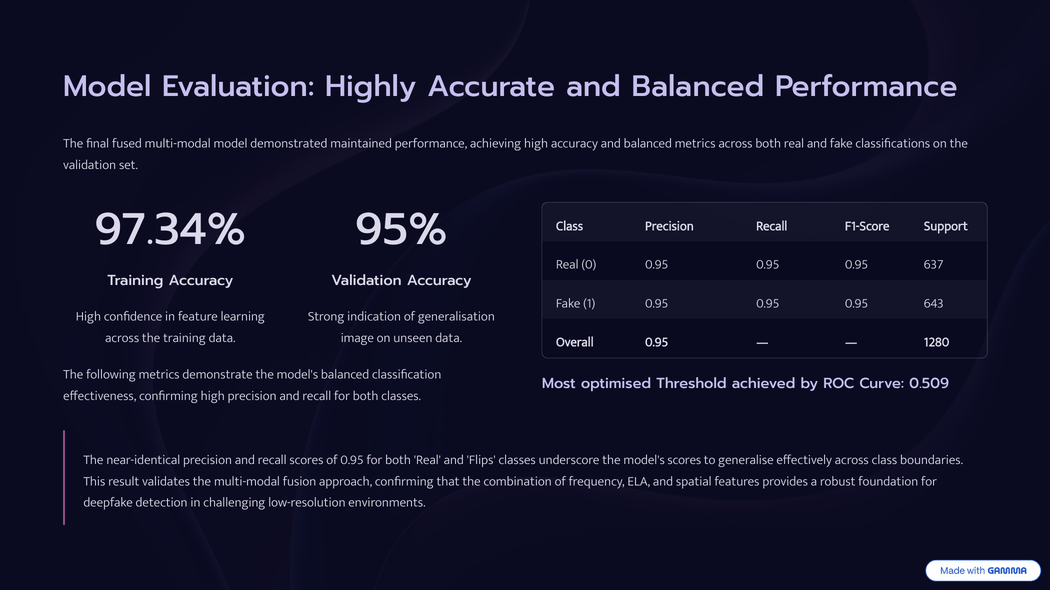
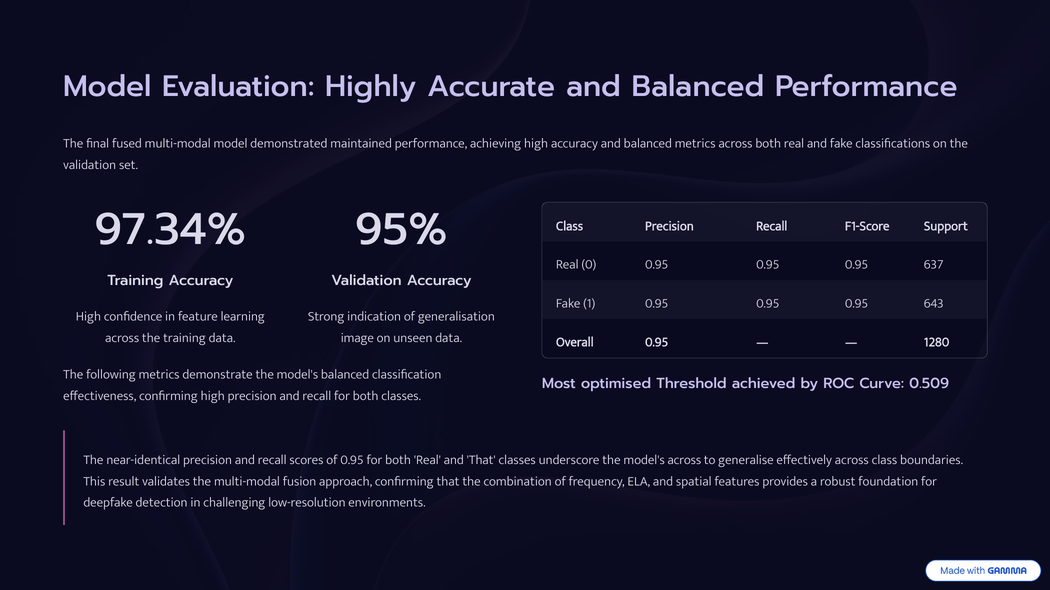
and Flips: Flips -> That (481, 460)
model's scores: scores -> across (684, 460)
